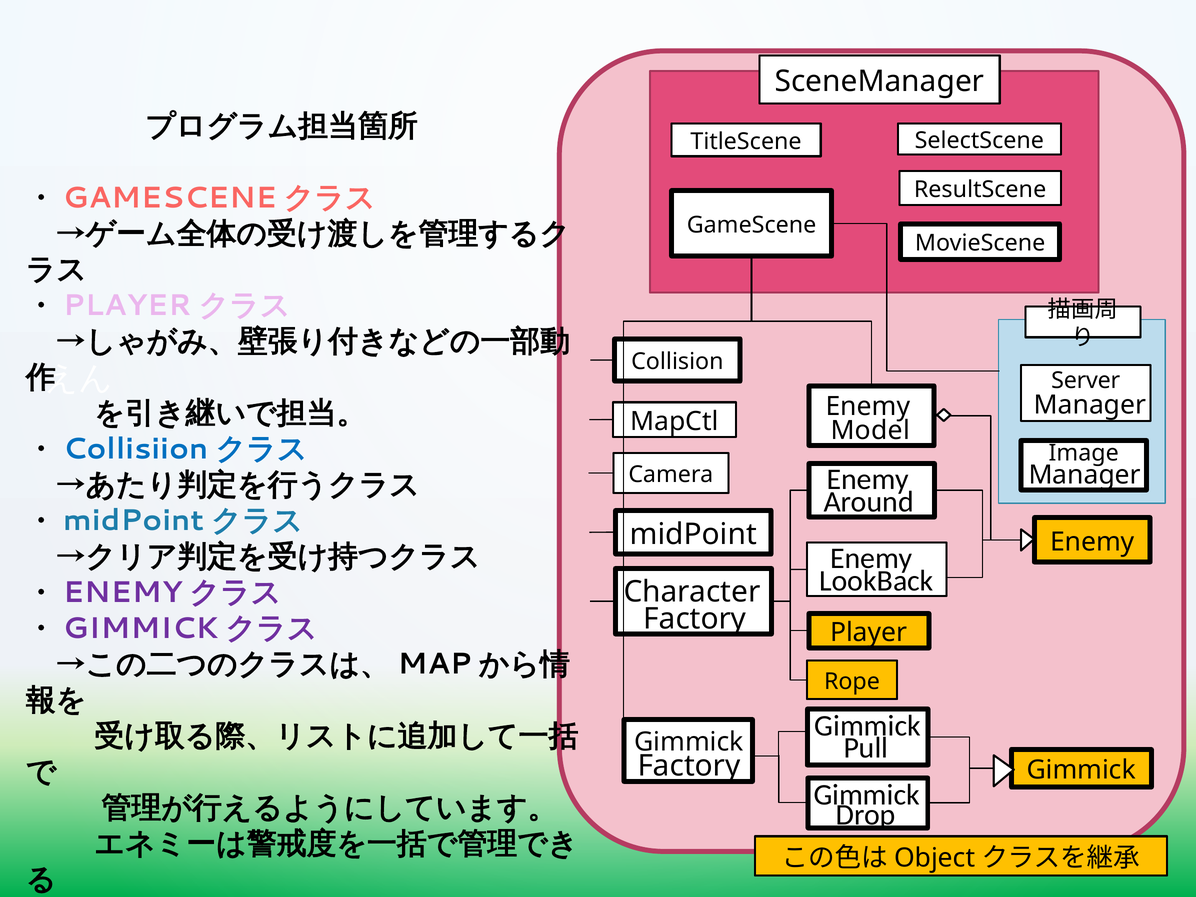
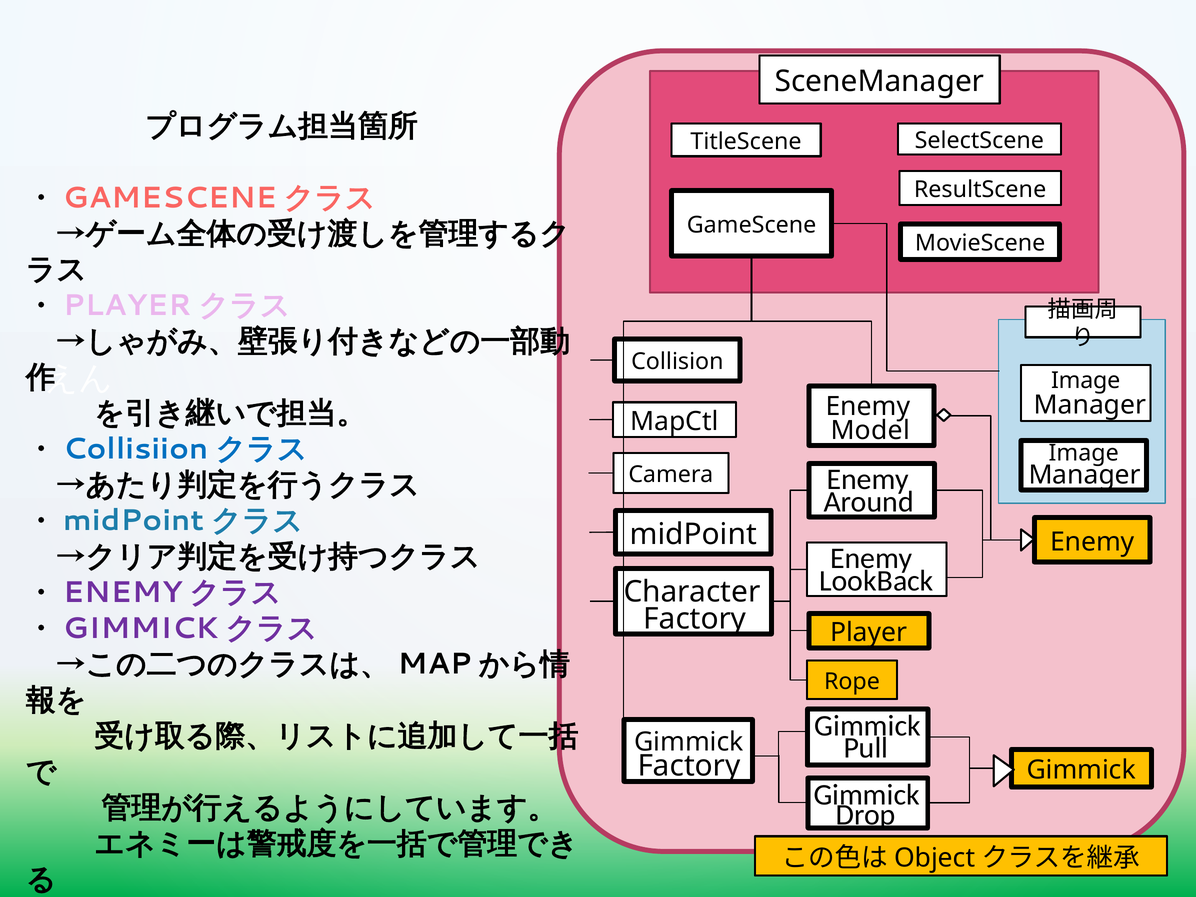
Server: Server -> Image (1086, 381)
